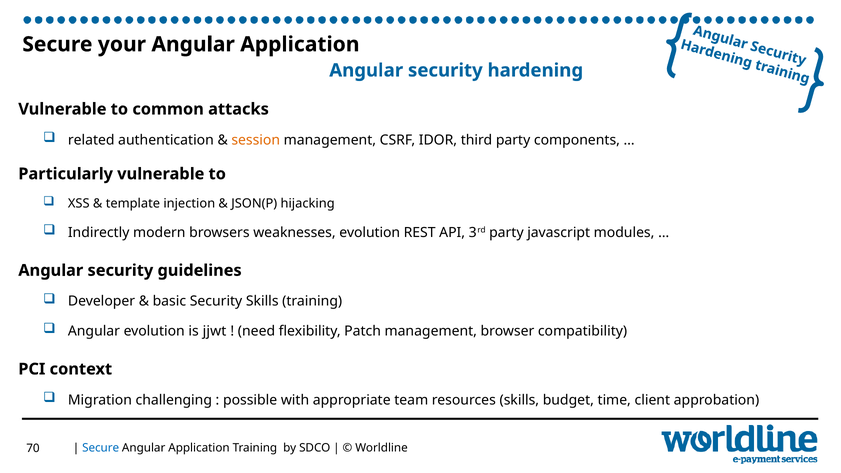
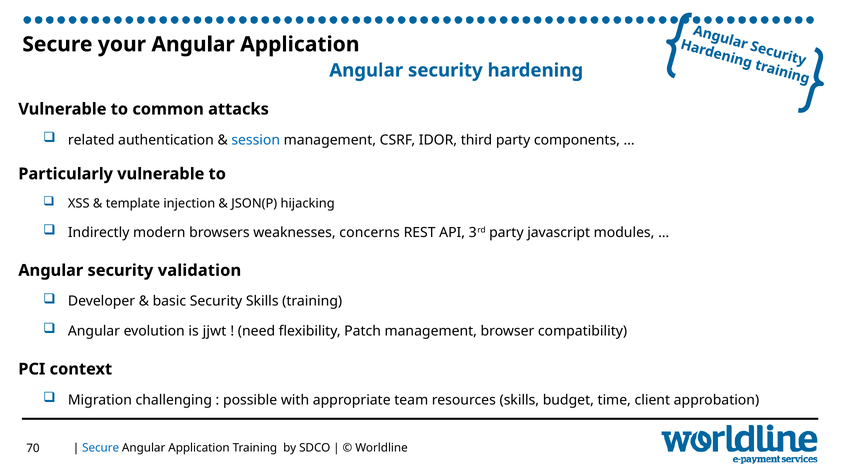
session colour: orange -> blue (256, 140)
weaknesses evolution: evolution -> concerns (370, 232)
guidelines: guidelines -> validation (199, 270)
